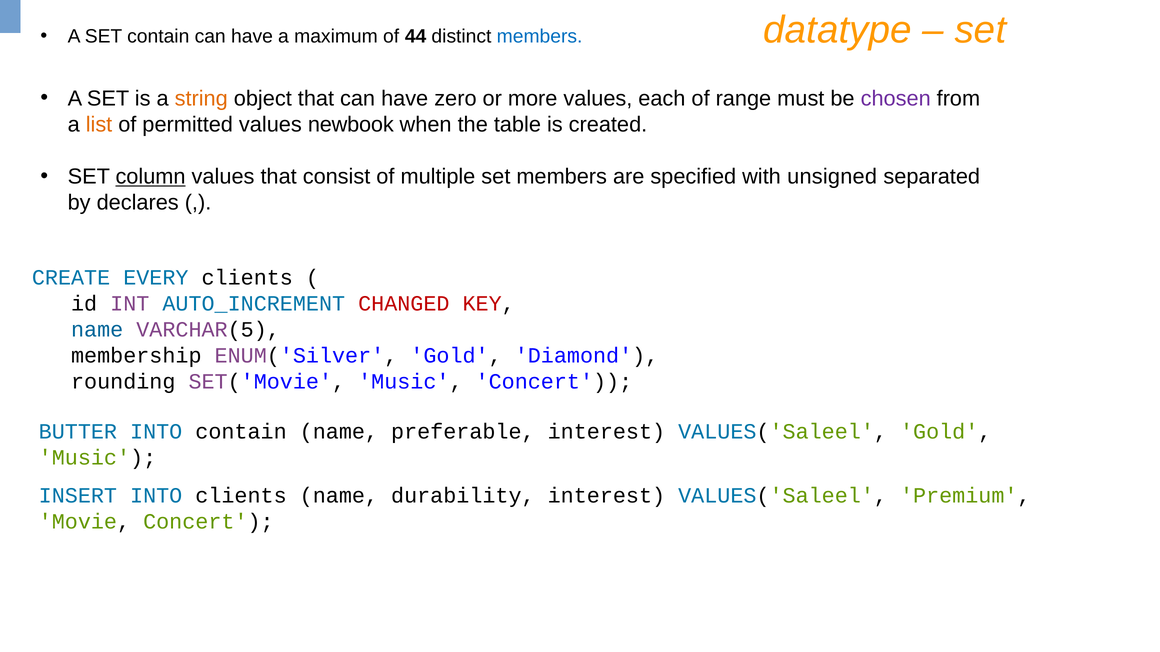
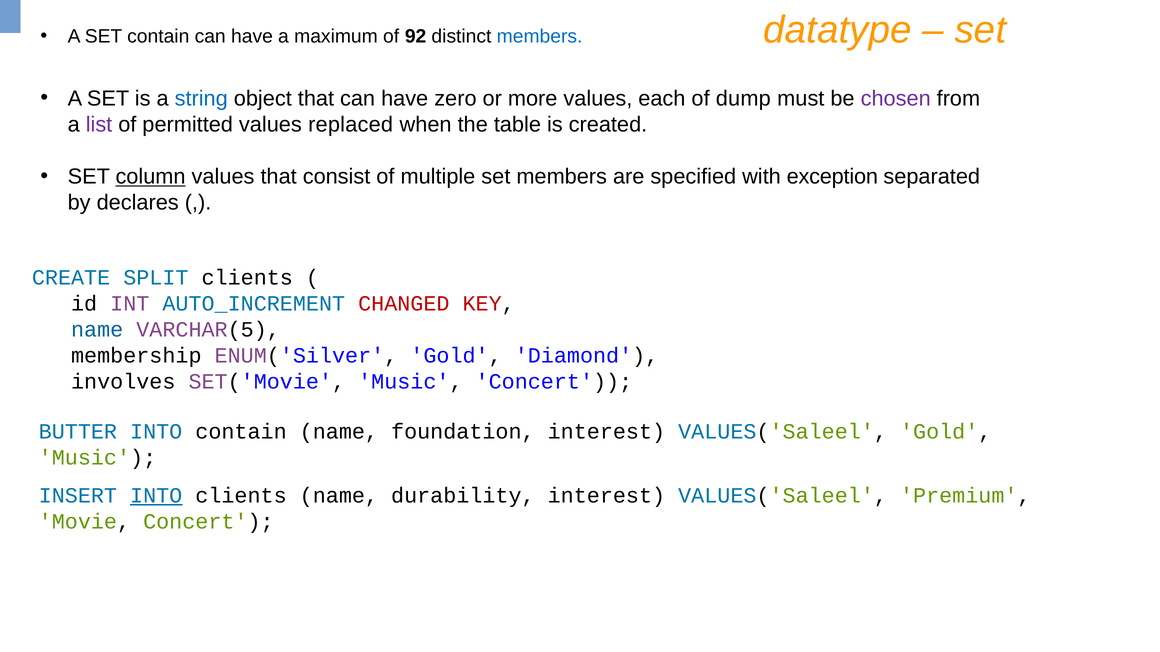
44: 44 -> 92 (416, 37)
string colour: orange -> blue (201, 99)
range: range -> dump (743, 99)
list colour: orange -> purple (99, 125)
newbook: newbook -> replaced (351, 125)
unsigned: unsigned -> exception (832, 177)
EVERY: EVERY -> SPLIT (156, 278)
rounding: rounding -> involves (123, 382)
preferable: preferable -> foundation (463, 432)
INTO underline: none -> present (156, 496)
